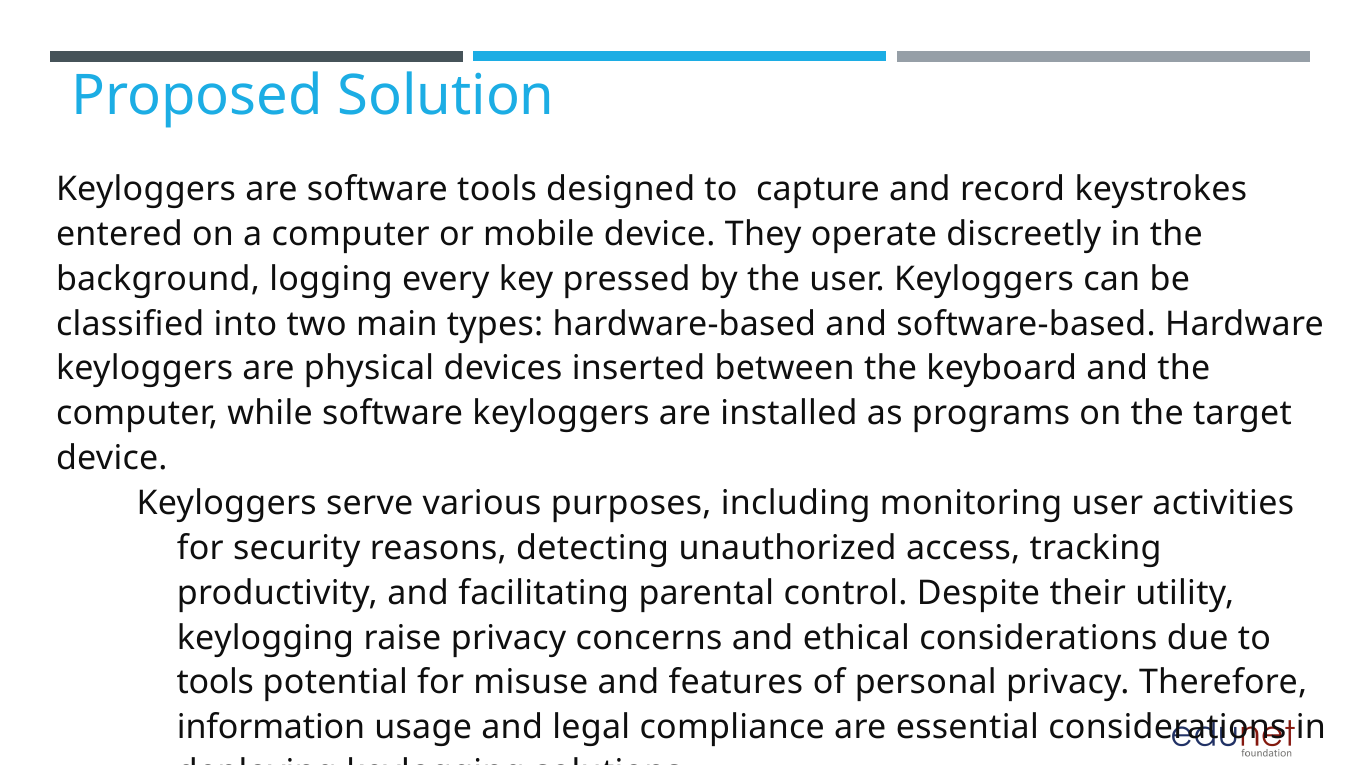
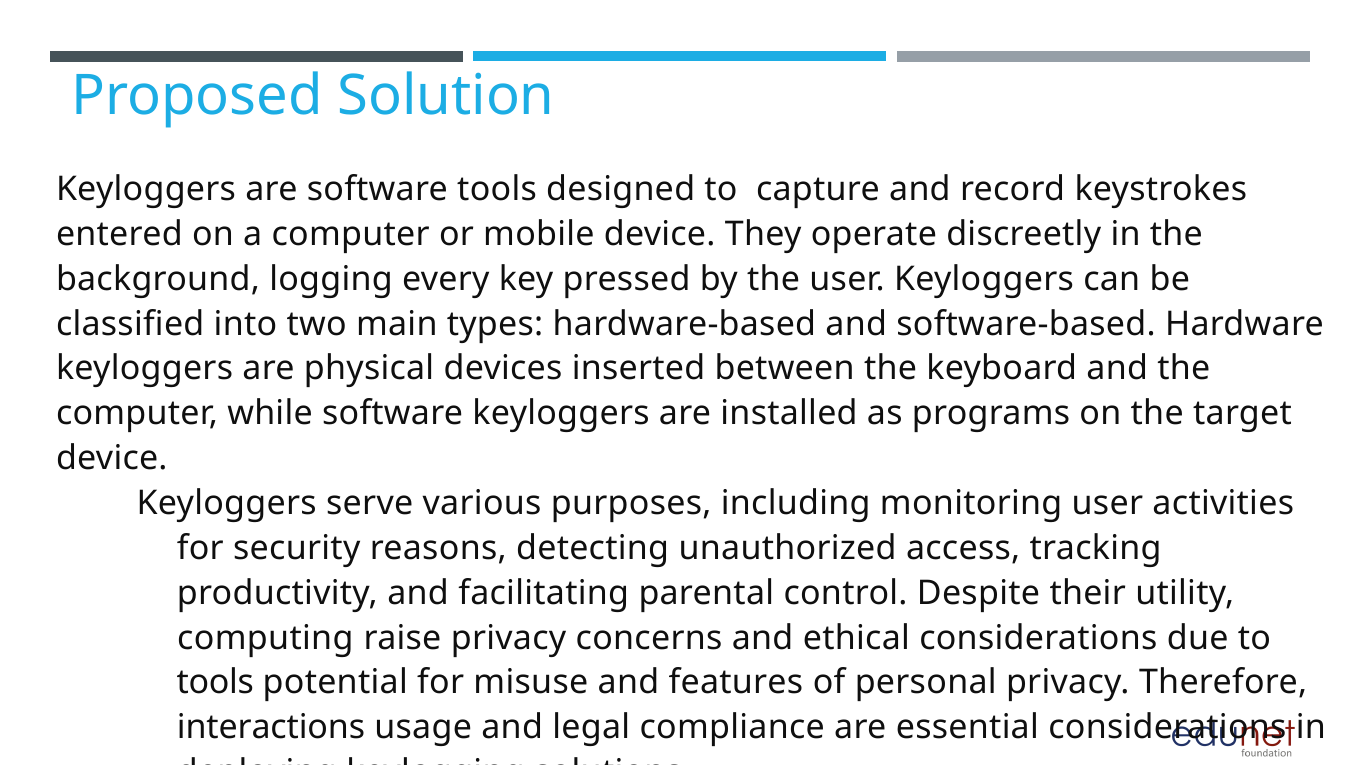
keylogging: keylogging -> computing (265, 638)
information: information -> interactions (271, 728)
